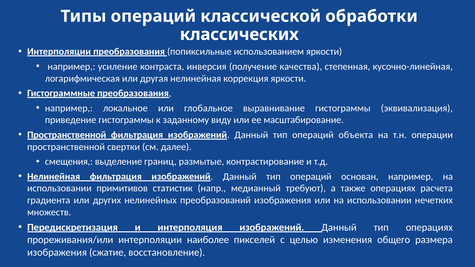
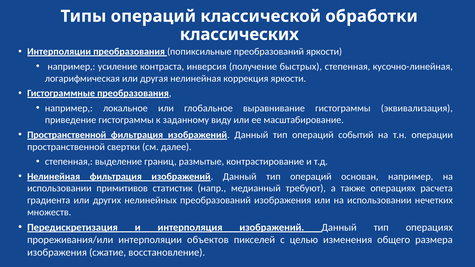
попиксильные использованием: использованием -> преобразований (269, 52)
качества: качества -> быстрых (301, 67)
объекта: объекта -> событий (356, 135)
смещения: смещения -> степенная (69, 162)
наиболее: наиболее -> объектов (208, 240)
